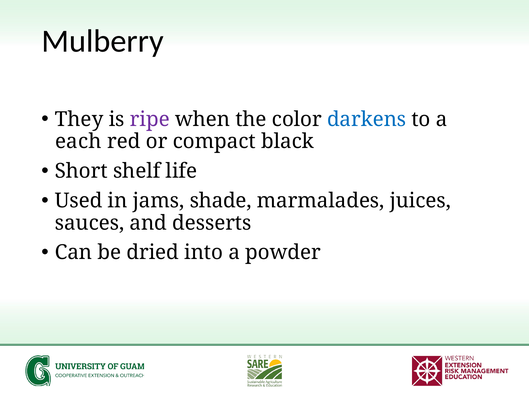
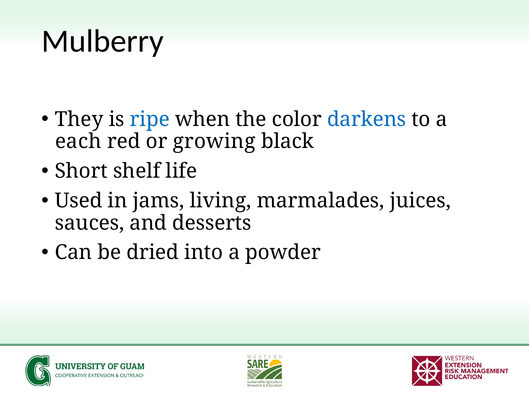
ripe colour: purple -> blue (150, 119)
compact: compact -> growing (214, 141)
shade: shade -> living (221, 201)
